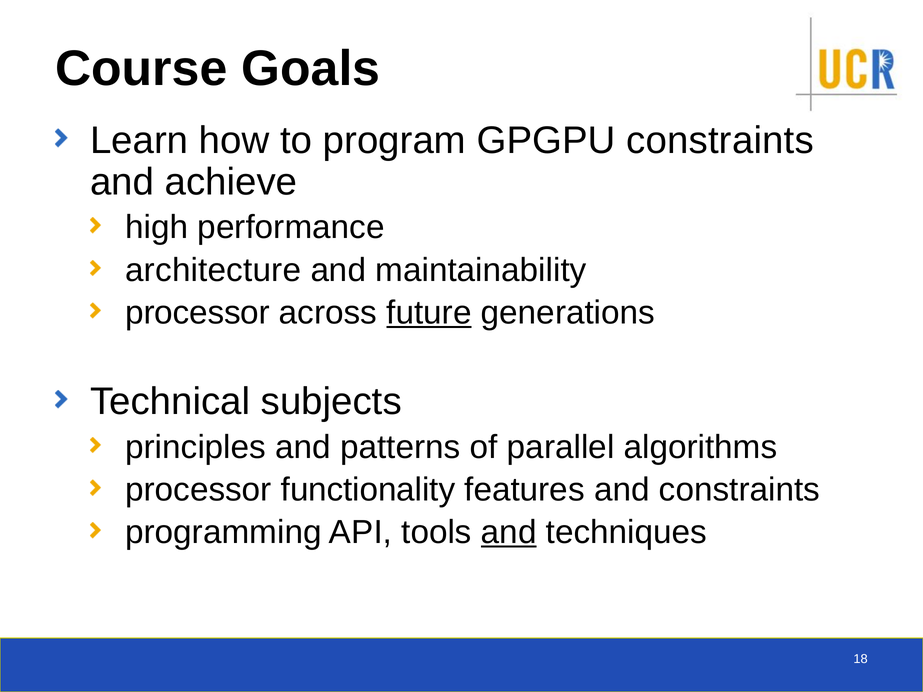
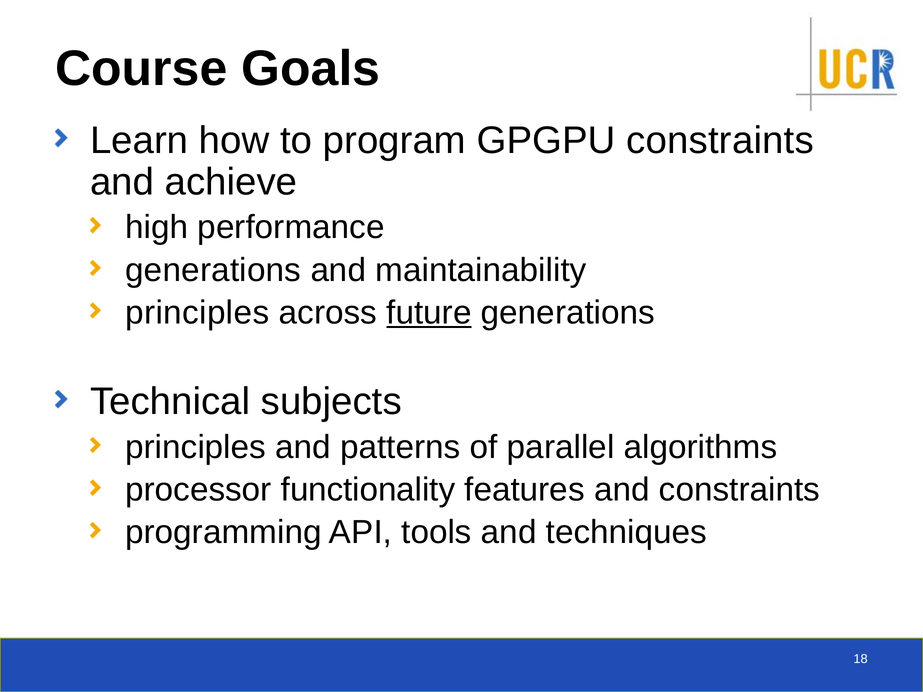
architecture: architecture -> generations (213, 270)
processor: processor -> principles (197, 313)
and underline: present -> none (509, 532)
